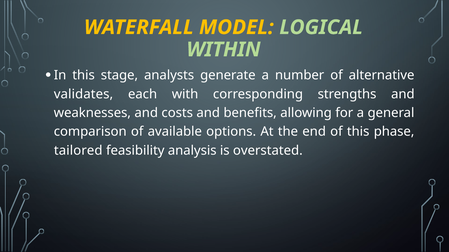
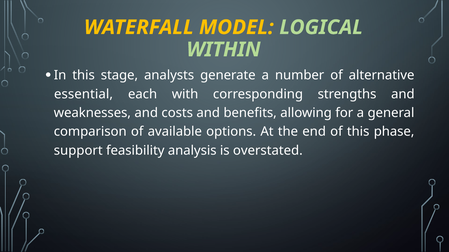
validates: validates -> essential (83, 94)
tailored: tailored -> support (78, 151)
